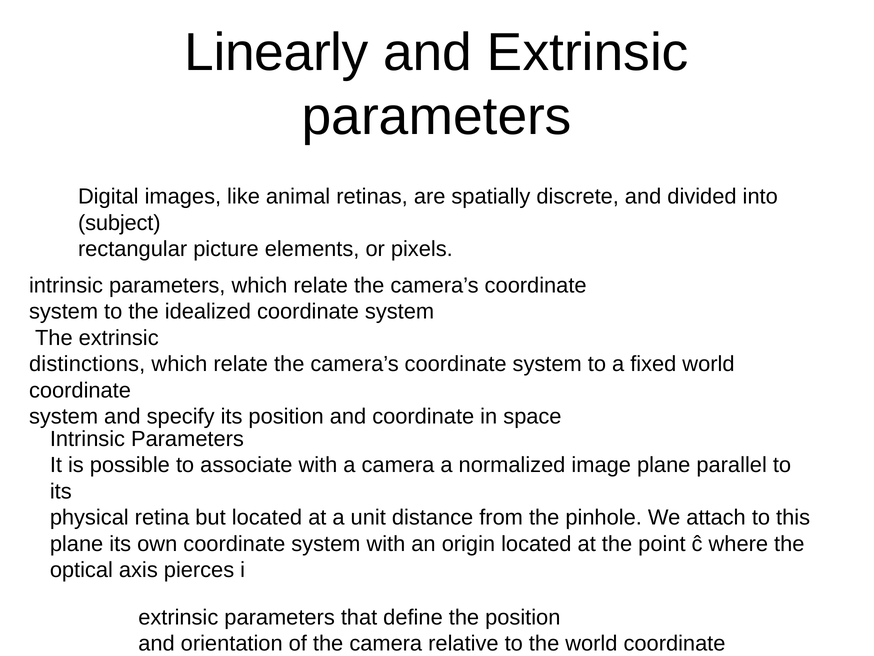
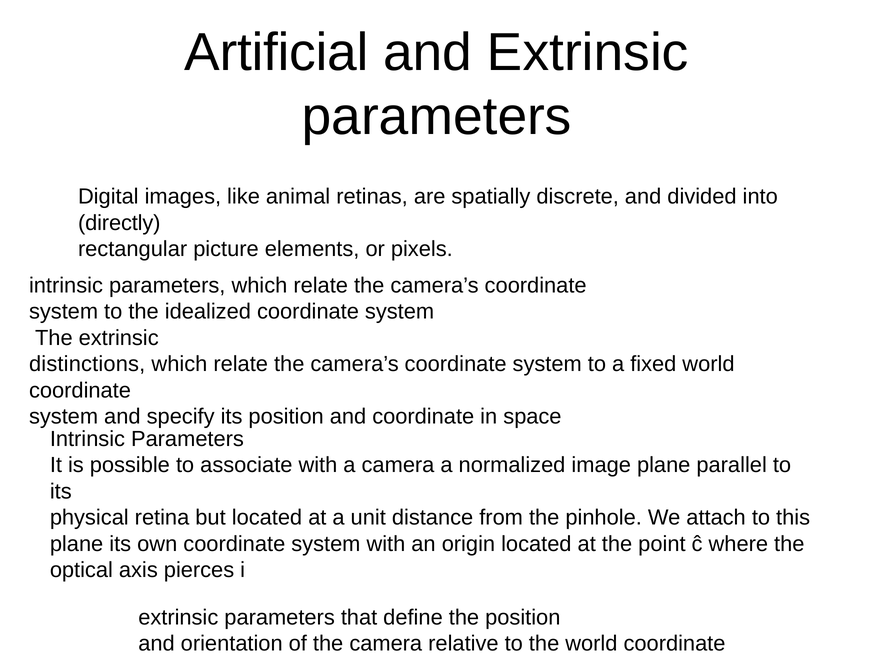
Linearly: Linearly -> Artificial (276, 52)
subject: subject -> directly (119, 223)
